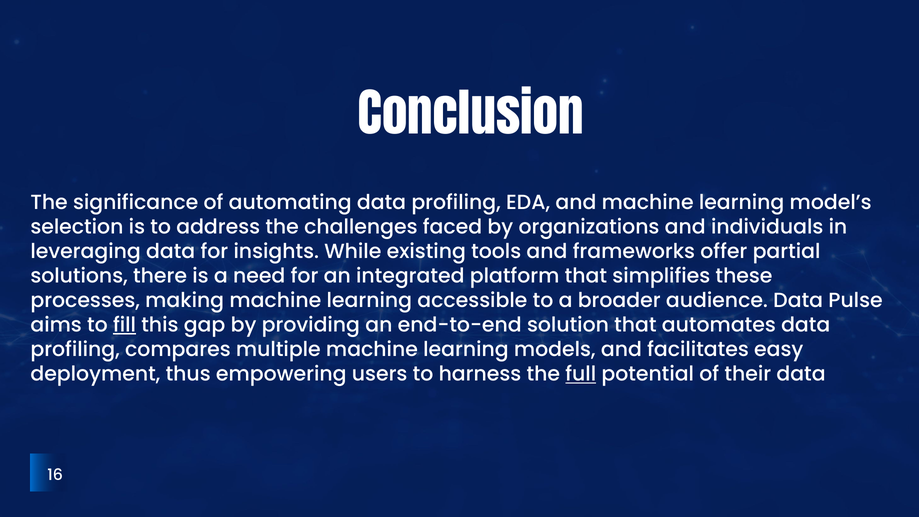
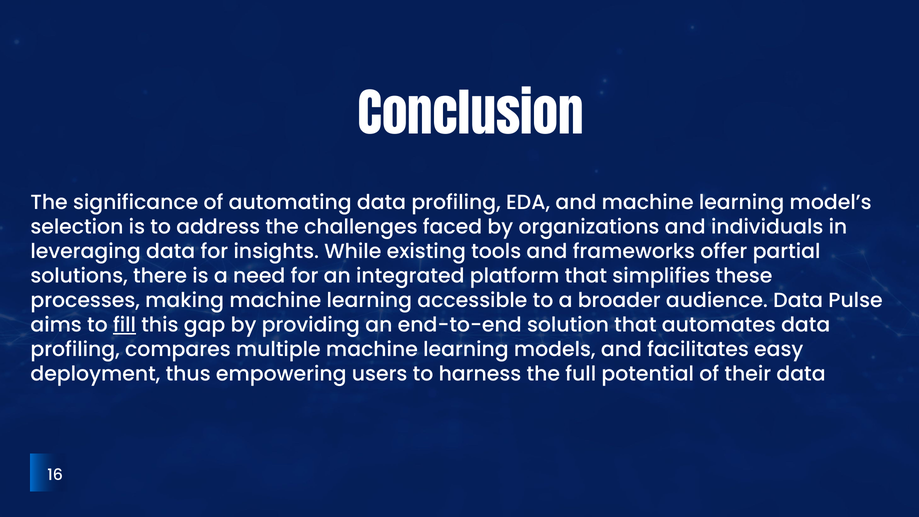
full underline: present -> none (581, 374)
